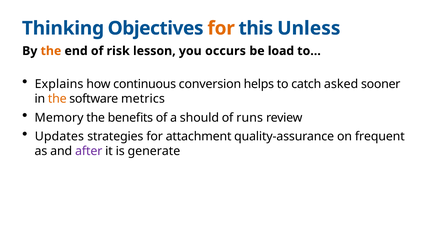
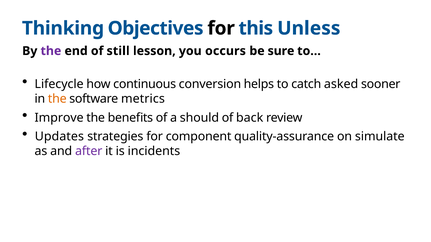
for colour: orange -> black (221, 28)
the colour: orange -> purple (51, 51)
risk: risk -> still (118, 51)
load: load -> sure (281, 51)
Explains: Explains -> Lifecycle (59, 84)
Memory: Memory -> Improve (59, 118)
runs: runs -> back (250, 118)
attachment: attachment -> component (199, 137)
frequent: frequent -> simulate (380, 137)
generate: generate -> incidents (154, 152)
